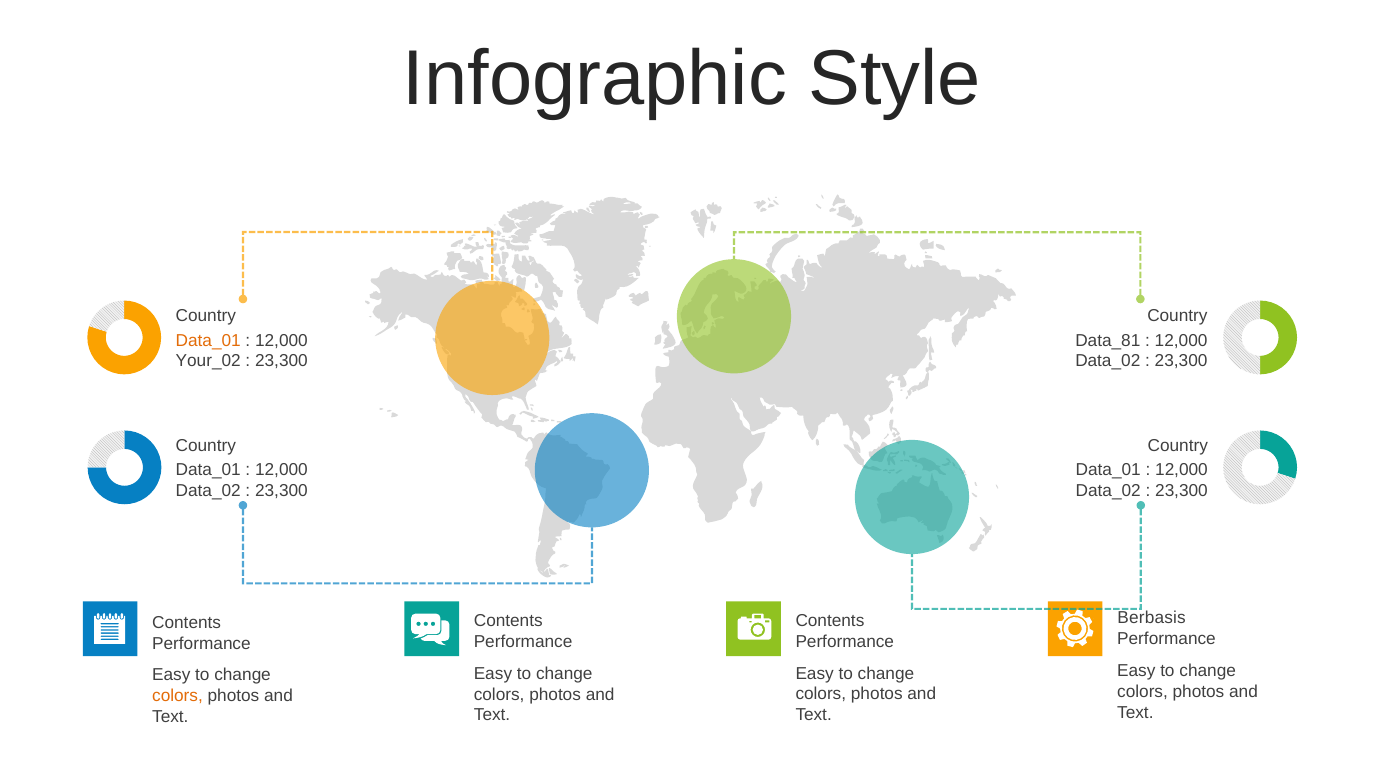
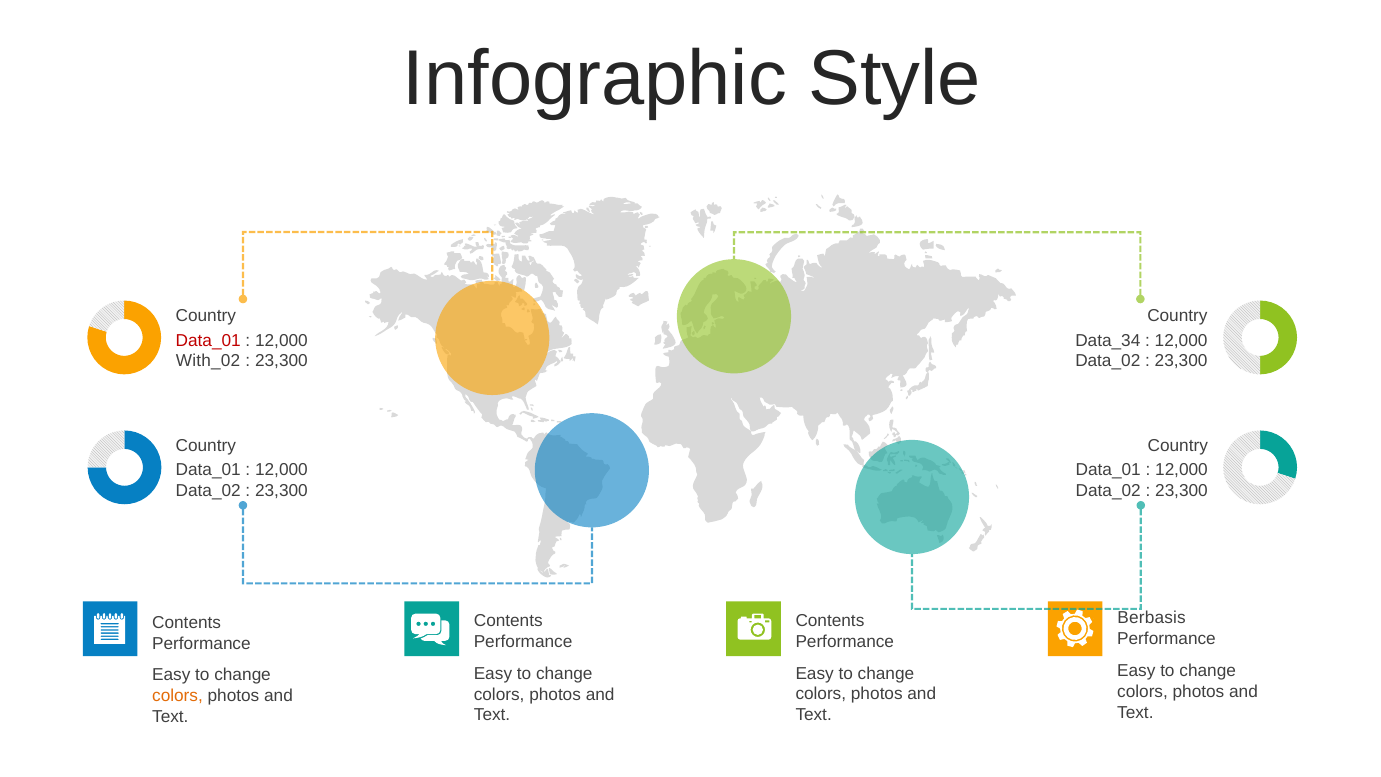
Data_01 colour: orange -> red (208, 340)
Data_81: Data_81 -> Data_34 (1108, 340)
Your_02: Your_02 -> With_02 (208, 361)
